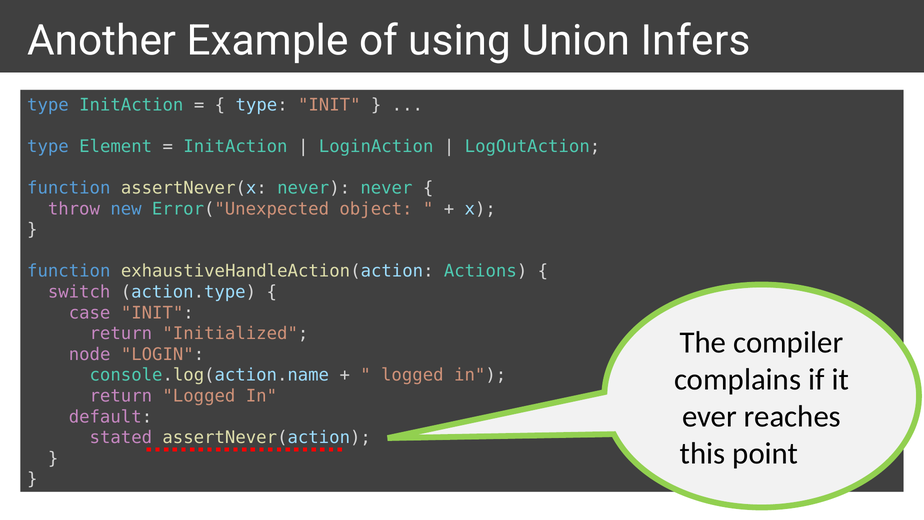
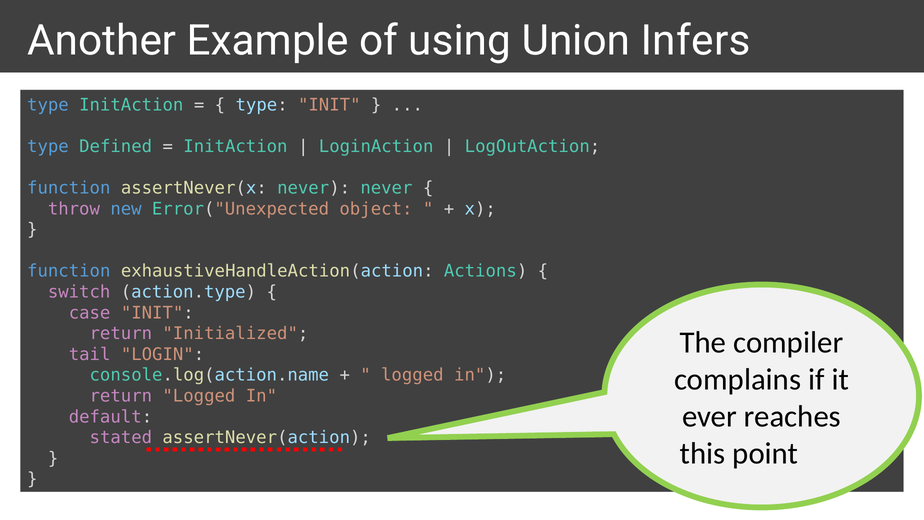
Element: Element -> Defined (116, 146)
node: node -> tail (90, 354)
